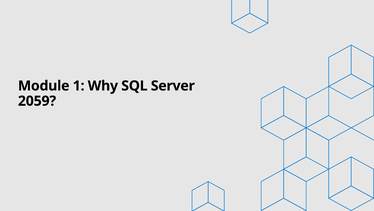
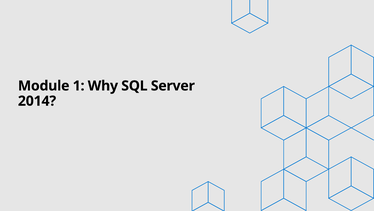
2059: 2059 -> 2014 (37, 101)
